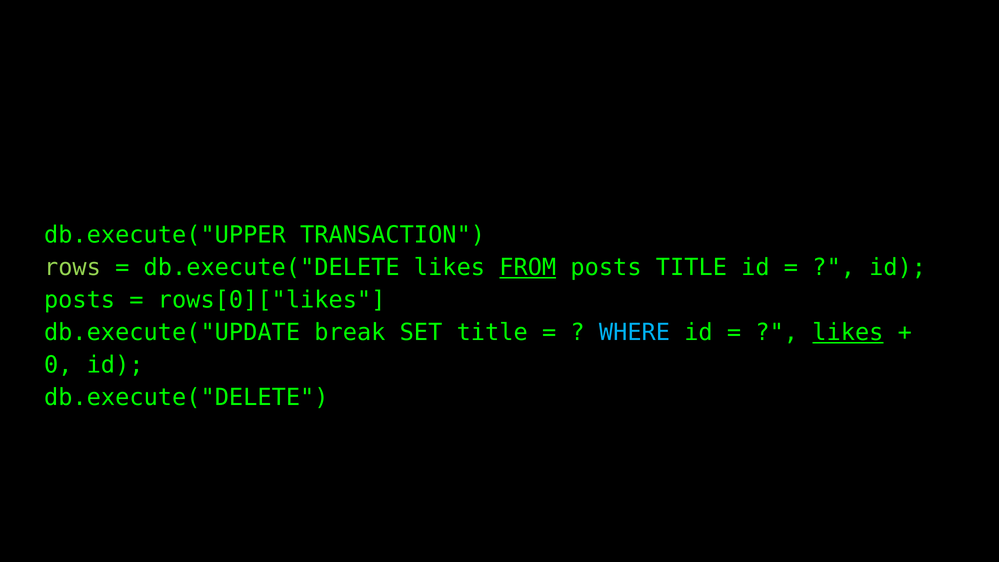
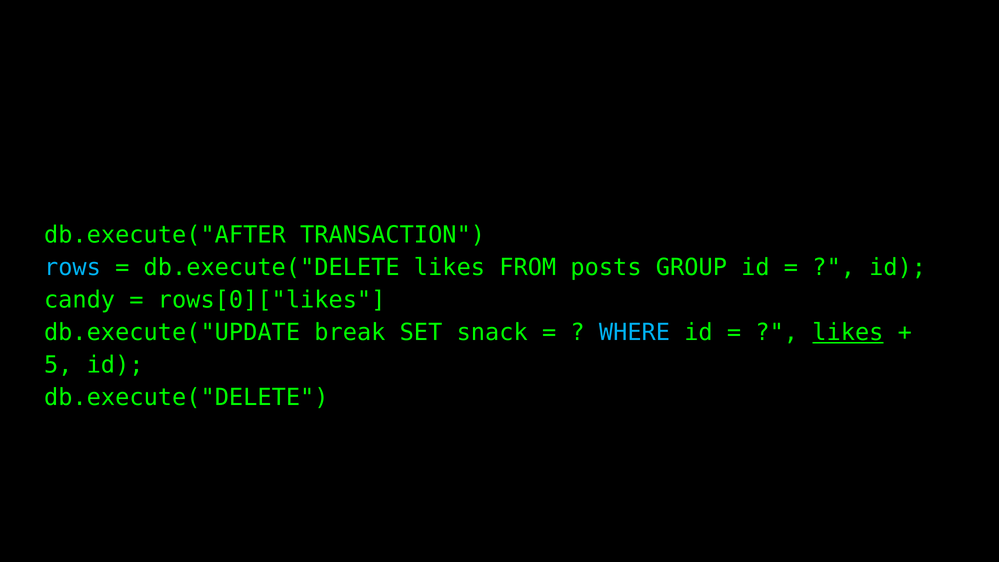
db.execute("UPPER: db.execute("UPPER -> db.execute("AFTER (165, 235)
rows colour: light green -> light blue (72, 267)
FROM underline: present -> none (528, 267)
posts TITLE: TITLE -> GROUP (691, 267)
posts: posts -> candy (80, 300)
SET title: title -> snack (492, 333)
0: 0 -> 5 (58, 365)
